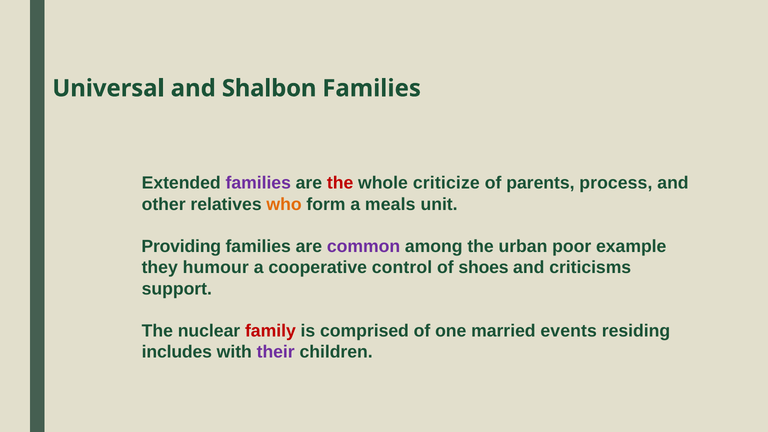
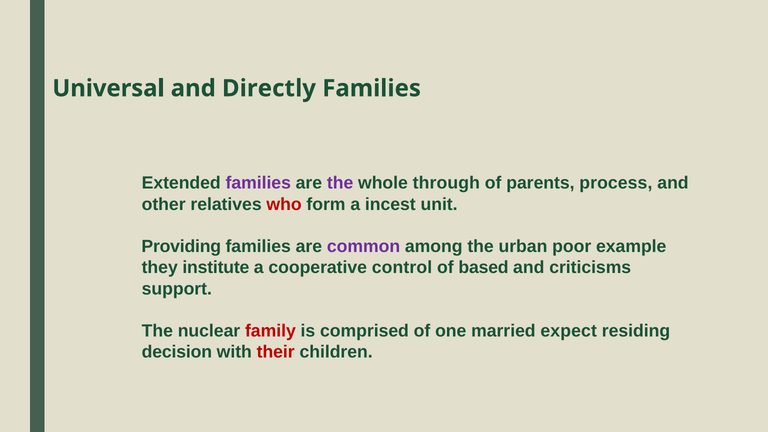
Shalbon: Shalbon -> Directly (269, 88)
the colour: red -> purple (340, 183)
criticize: criticize -> through (446, 183)
who colour: orange -> red (284, 204)
meals: meals -> incest (390, 204)
humour: humour -> institute (216, 268)
shoes: shoes -> based (484, 268)
events: events -> expect (569, 331)
includes: includes -> decision (177, 352)
their colour: purple -> red (276, 352)
